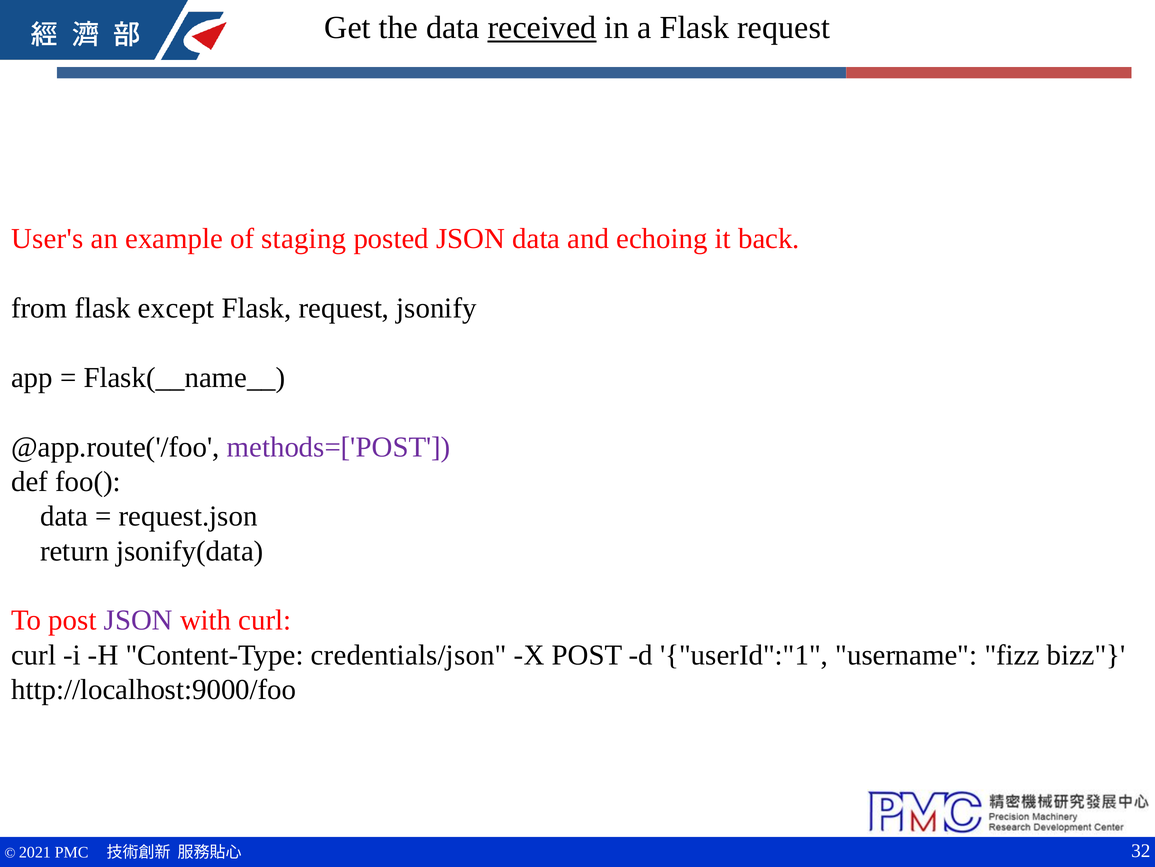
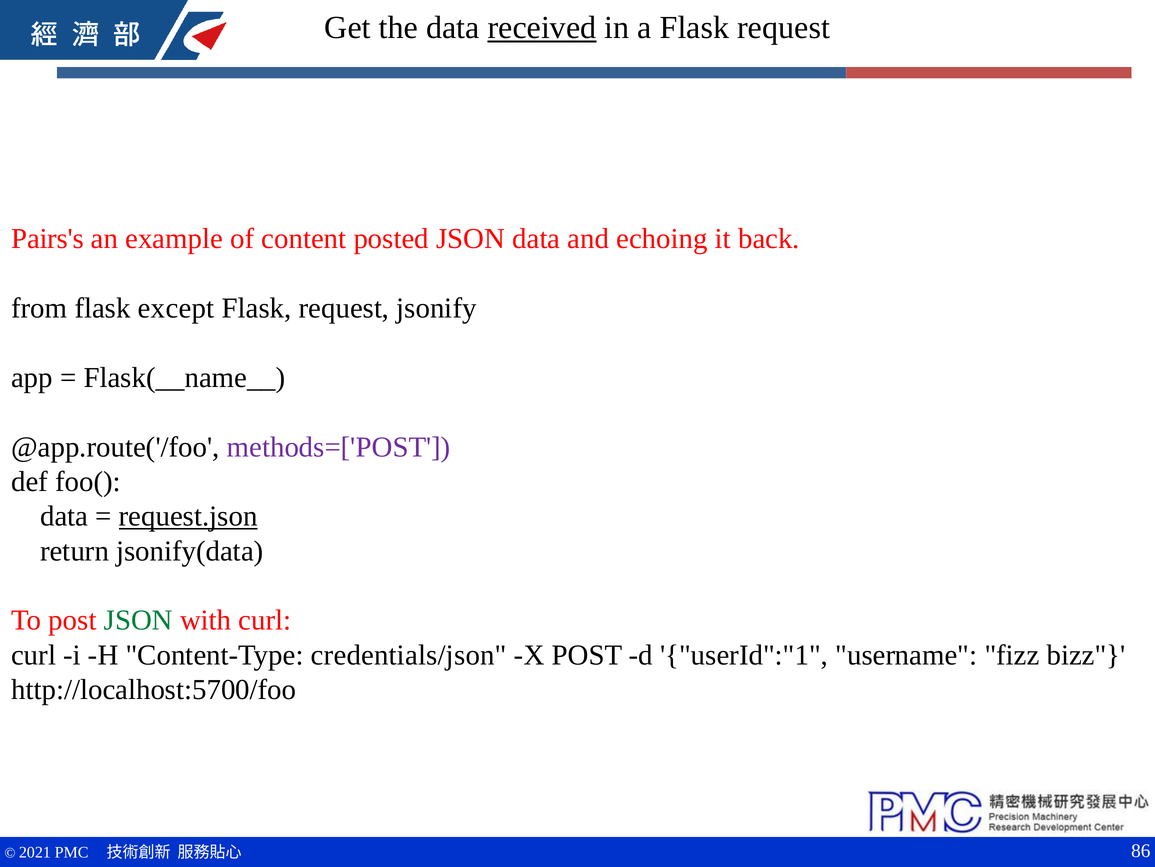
User's: User's -> Pairs's (48, 239)
staging: staging -> content (304, 239)
request.json underline: none -> present (188, 516)
JSON colour: purple -> green (138, 620)
http://localhost:9000/foo: http://localhost:9000/foo -> http://localhost:5700/foo (154, 689)
32: 32 -> 86 (1141, 850)
